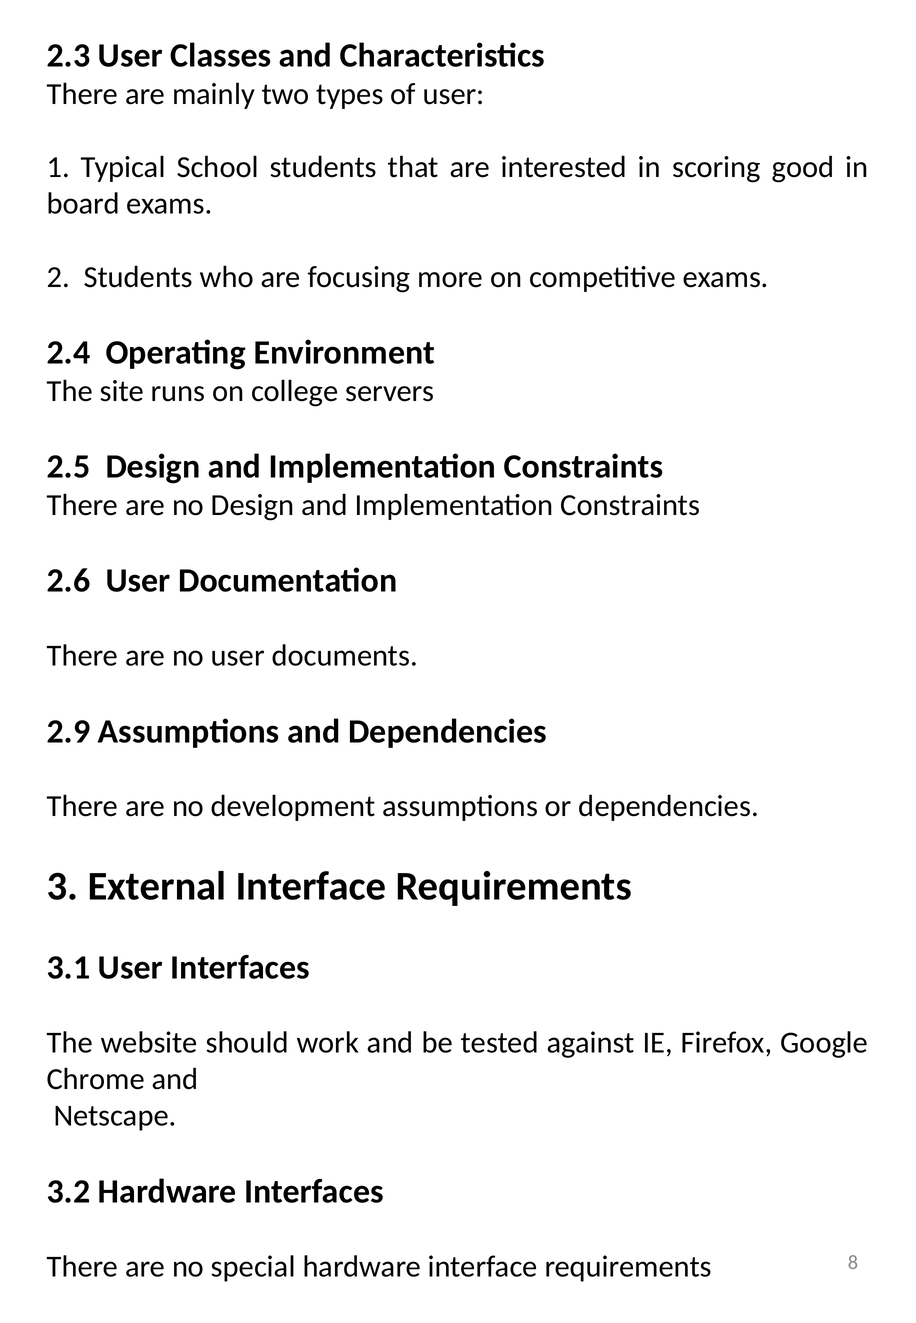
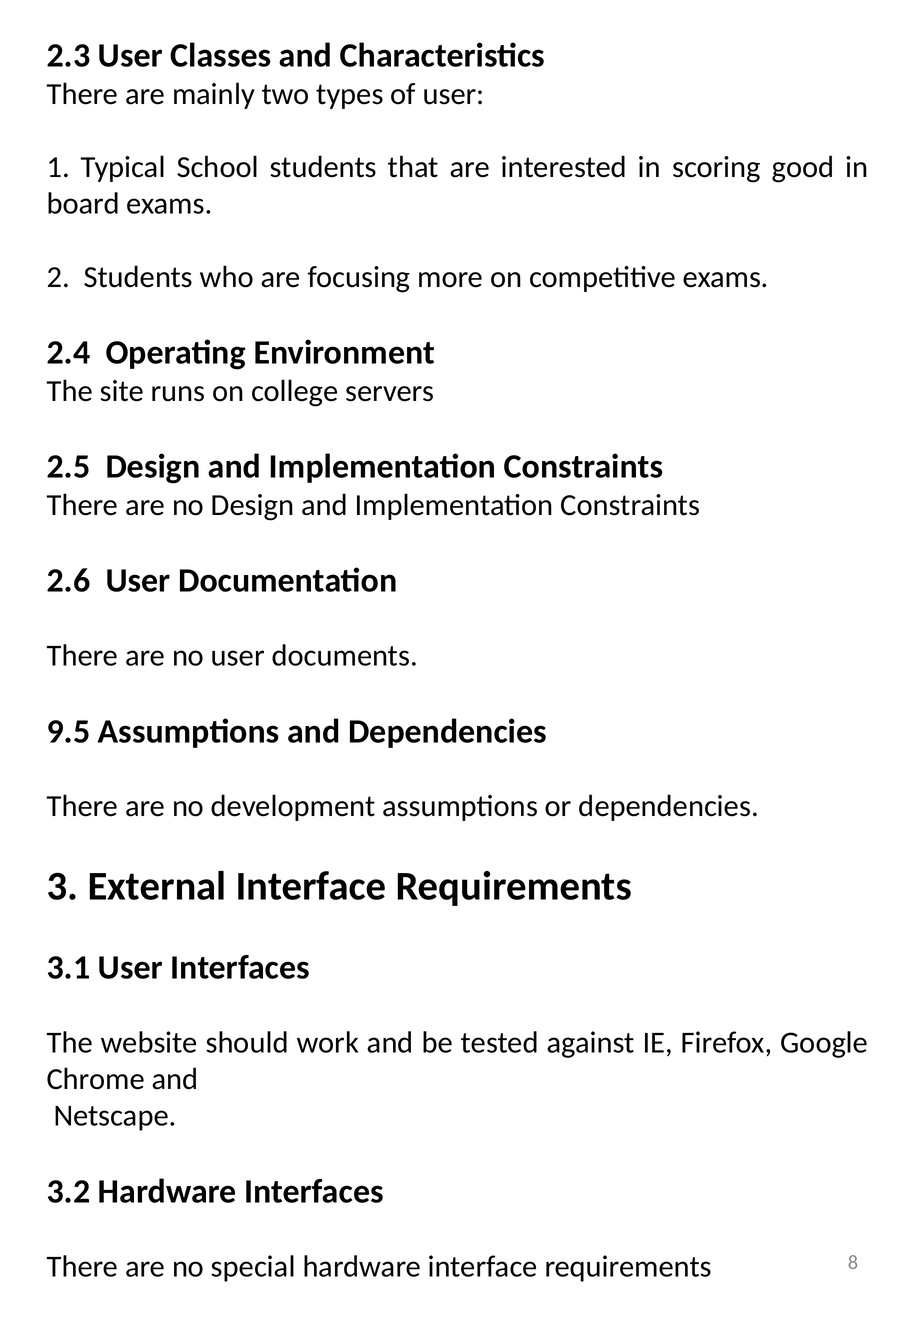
2.9: 2.9 -> 9.5 (68, 731)
